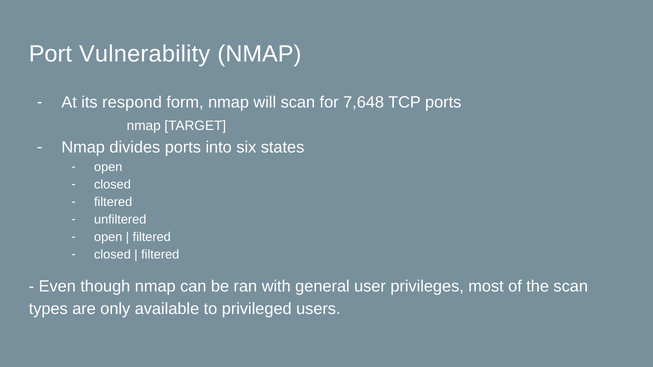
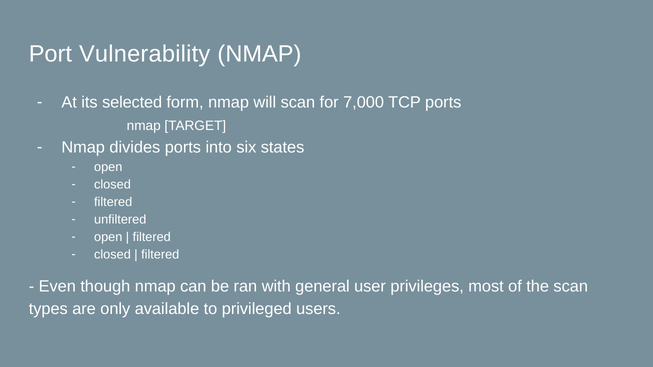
respond: respond -> selected (132, 103)
7,648: 7,648 -> 7,000 (364, 103)
